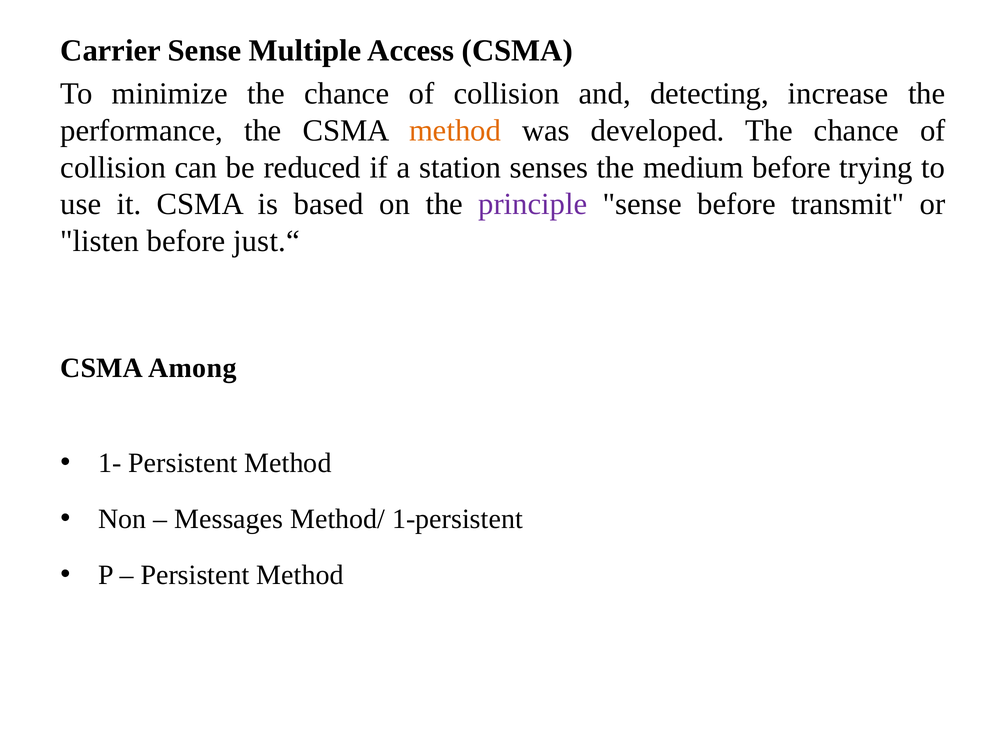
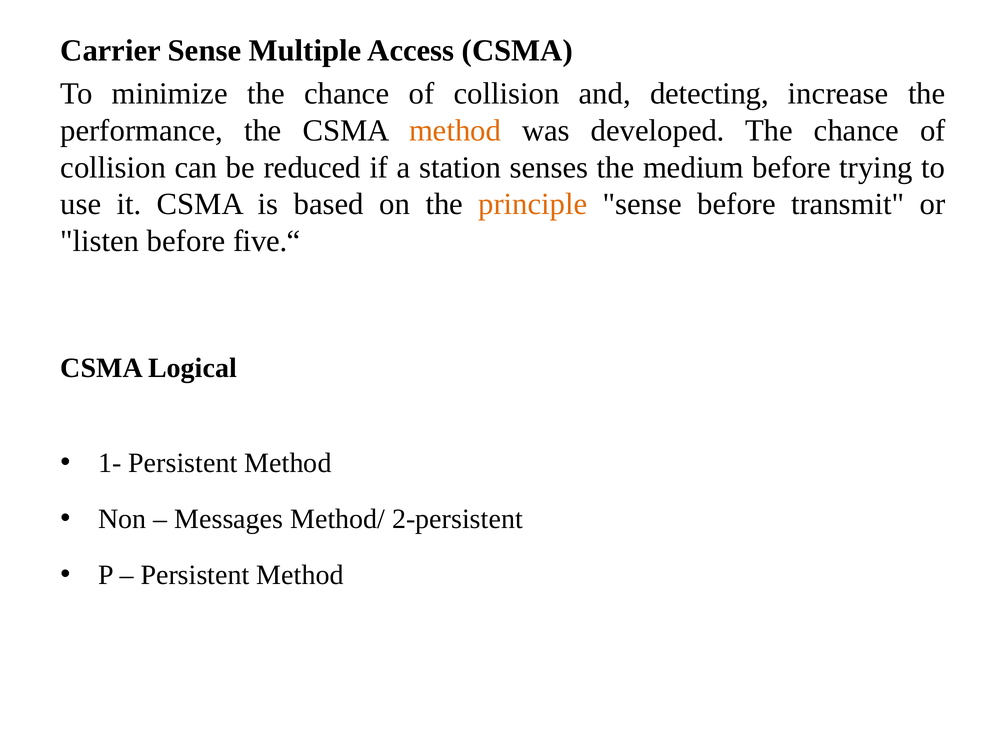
principle colour: purple -> orange (533, 204)
just.“: just.“ -> five.“ (267, 241)
Among: Among -> Logical (193, 368)
1-persistent: 1-persistent -> 2-persistent (457, 519)
